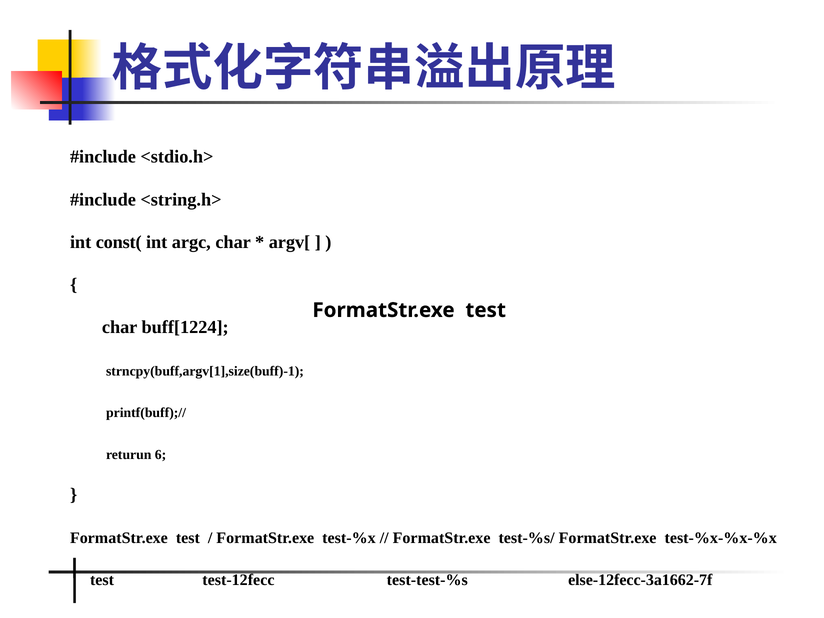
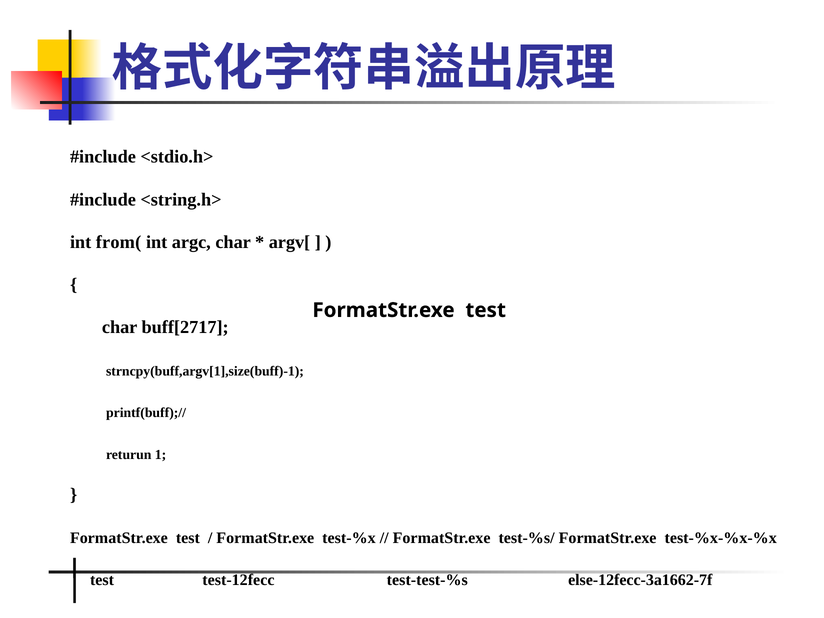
const(: const( -> from( (119, 242)
buff[1224: buff[1224 -> buff[2717 (185, 327)
6: 6 -> 1 (161, 455)
